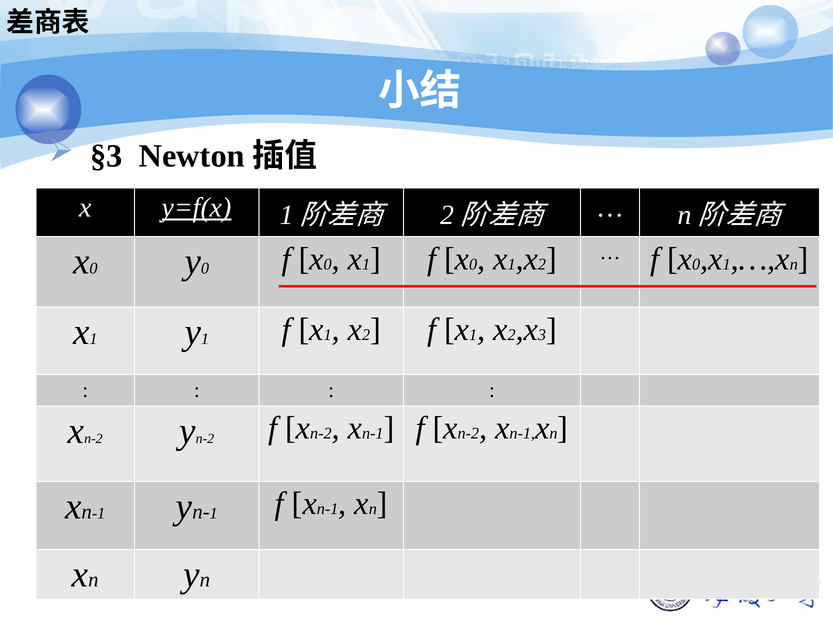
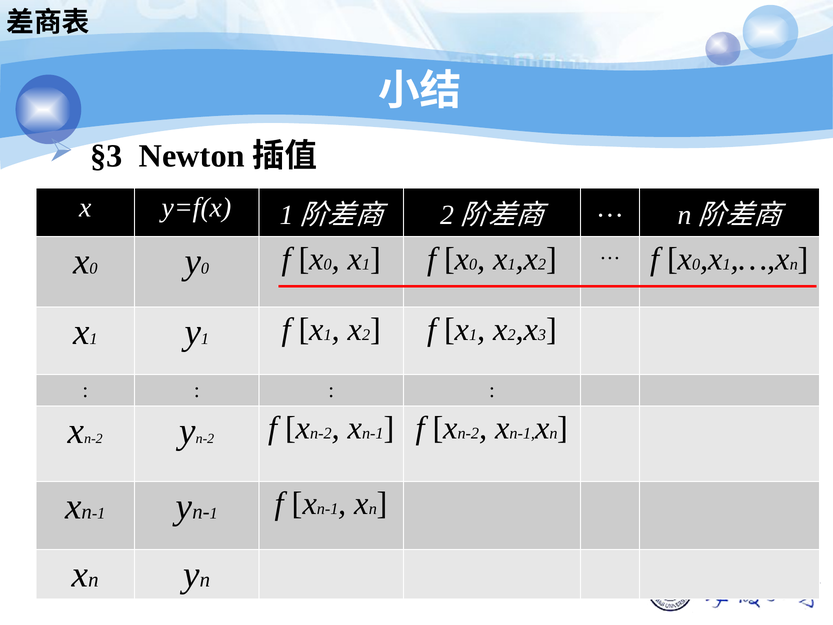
y=f(x underline: present -> none (197, 207)
